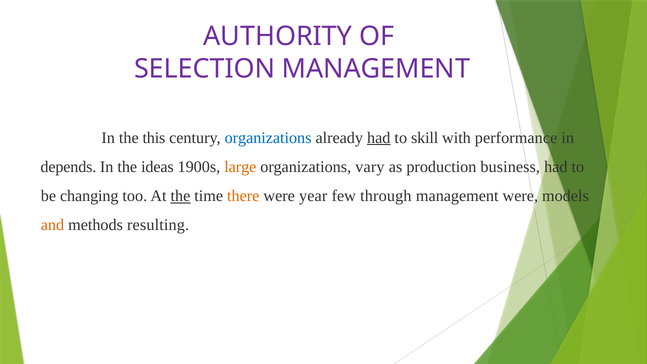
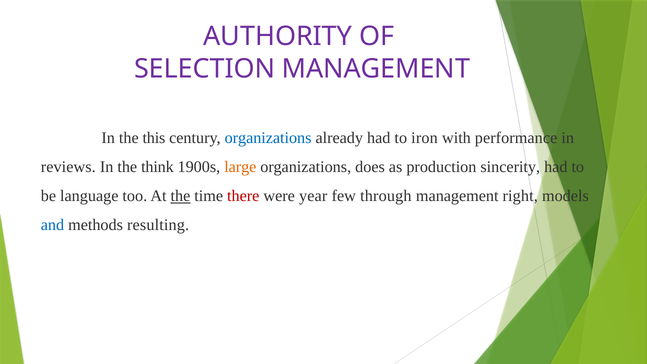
had underline: present -> none (379, 138)
skill: skill -> iron (425, 138)
depends: depends -> reviews (68, 167)
ideas: ideas -> think (157, 167)
vary: vary -> does (370, 167)
business: business -> sincerity (510, 167)
changing: changing -> language (89, 196)
there colour: orange -> red (243, 196)
management were: were -> right (520, 196)
and colour: orange -> blue (52, 225)
